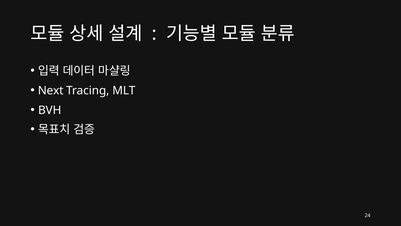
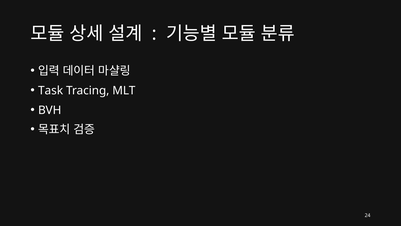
Next: Next -> Task (51, 90)
